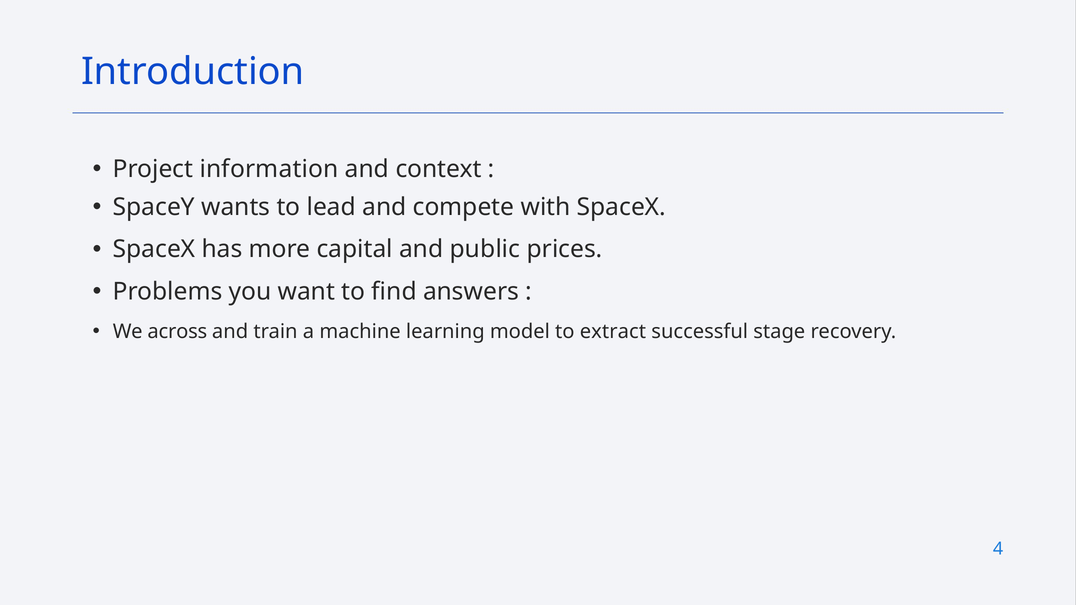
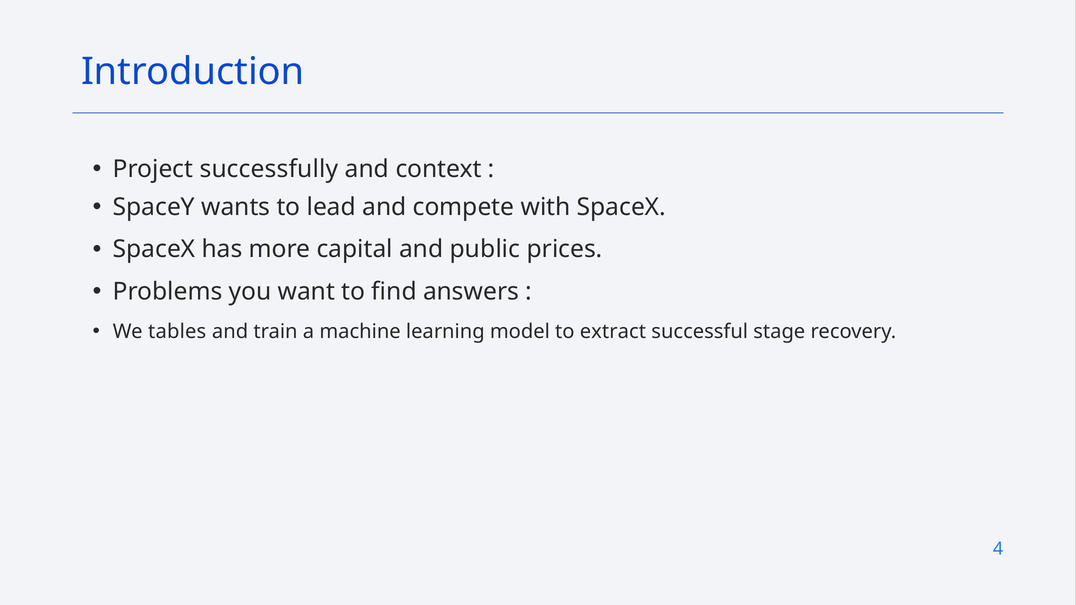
information: information -> successfully (269, 169)
across: across -> tables (177, 332)
